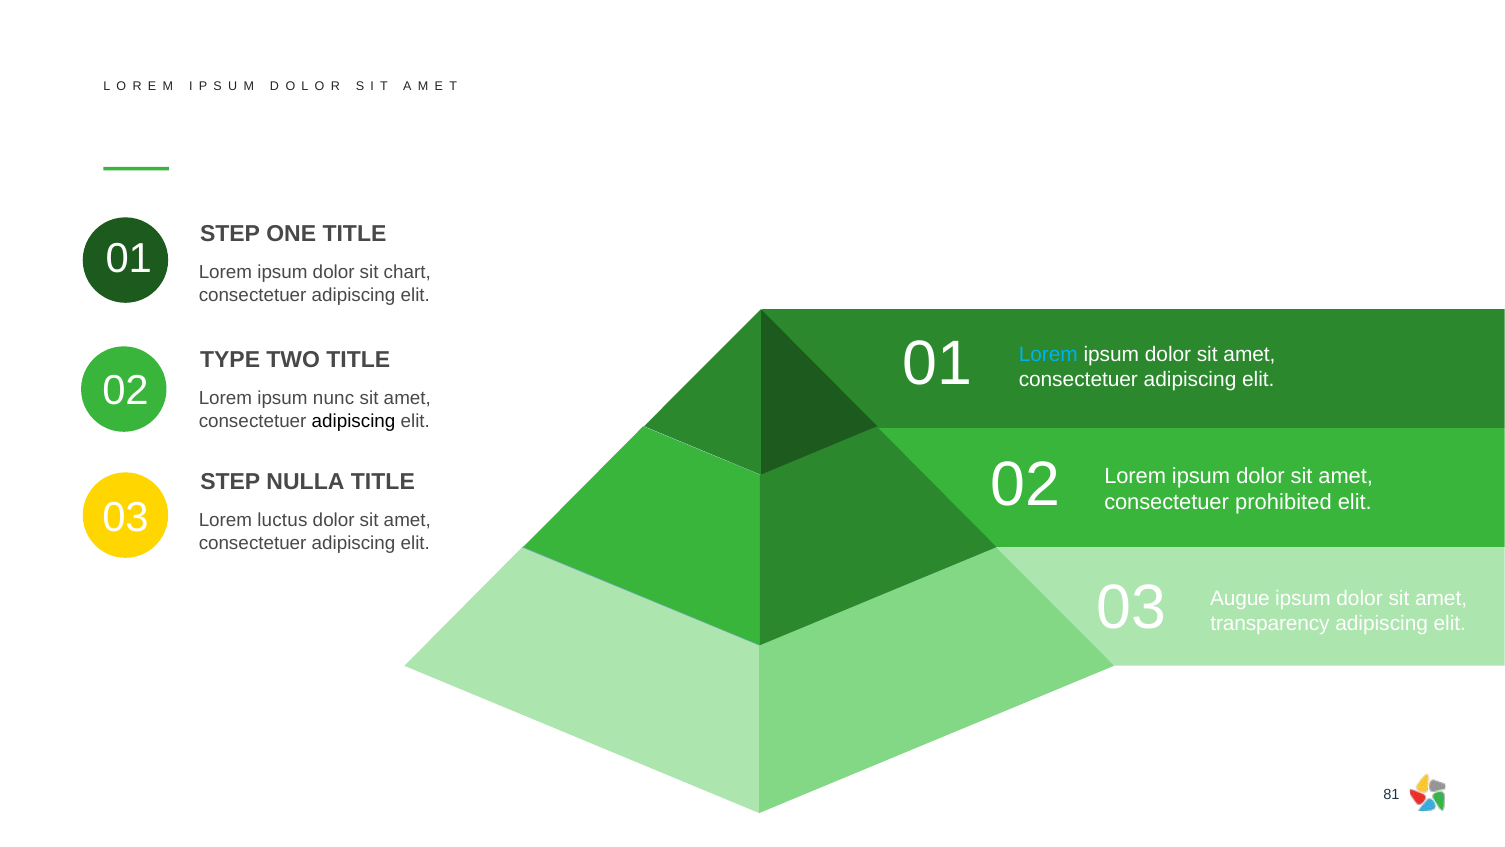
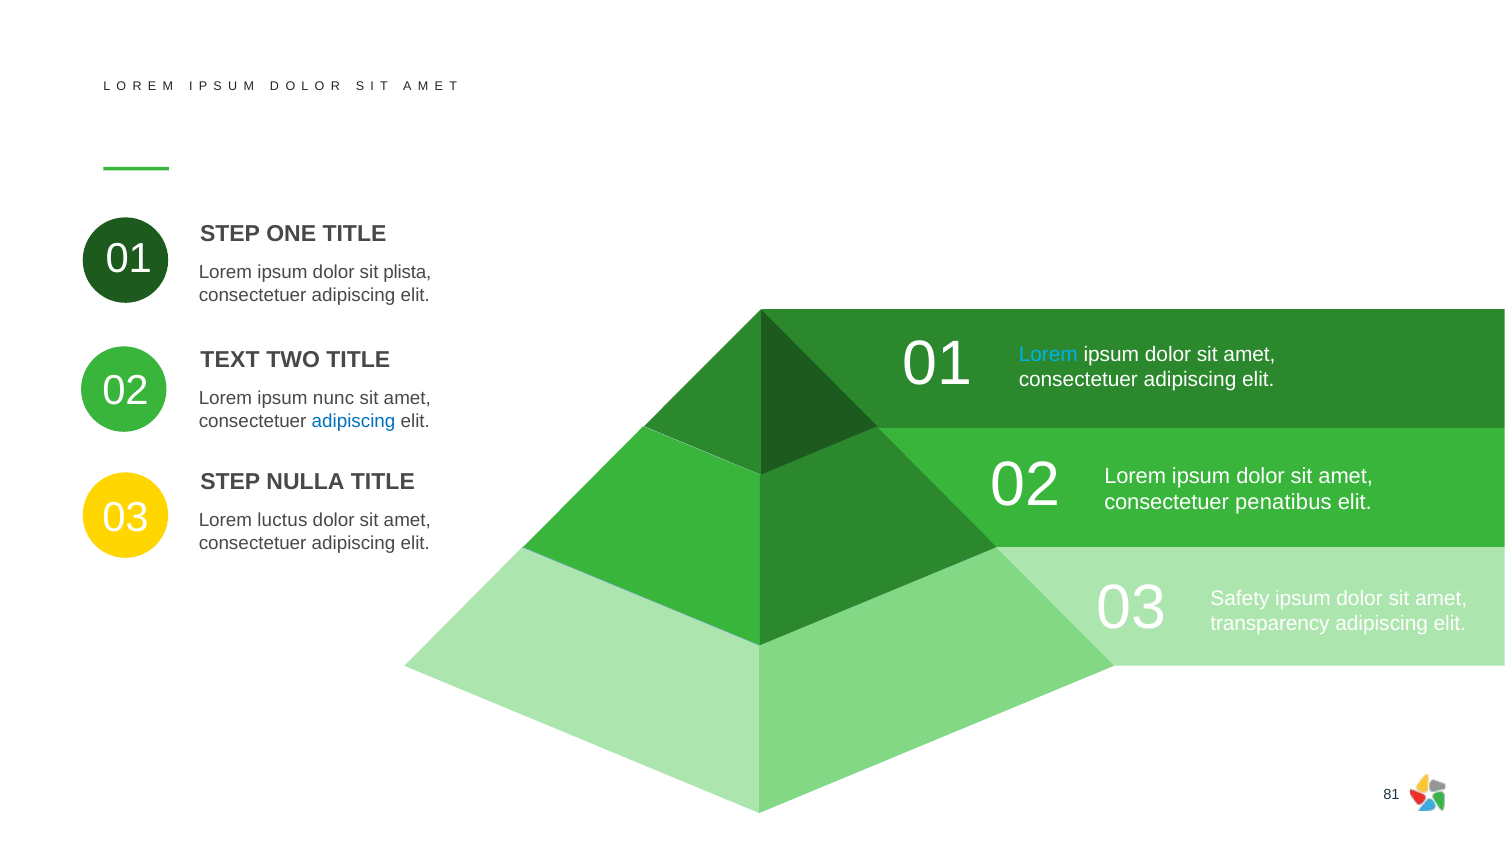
chart: chart -> plista (407, 272)
TYPE: TYPE -> TEXT (230, 360)
adipiscing colour: black -> blue (354, 421)
prohibited: prohibited -> penatibus (1283, 502)
Augue: Augue -> Safety (1240, 598)
